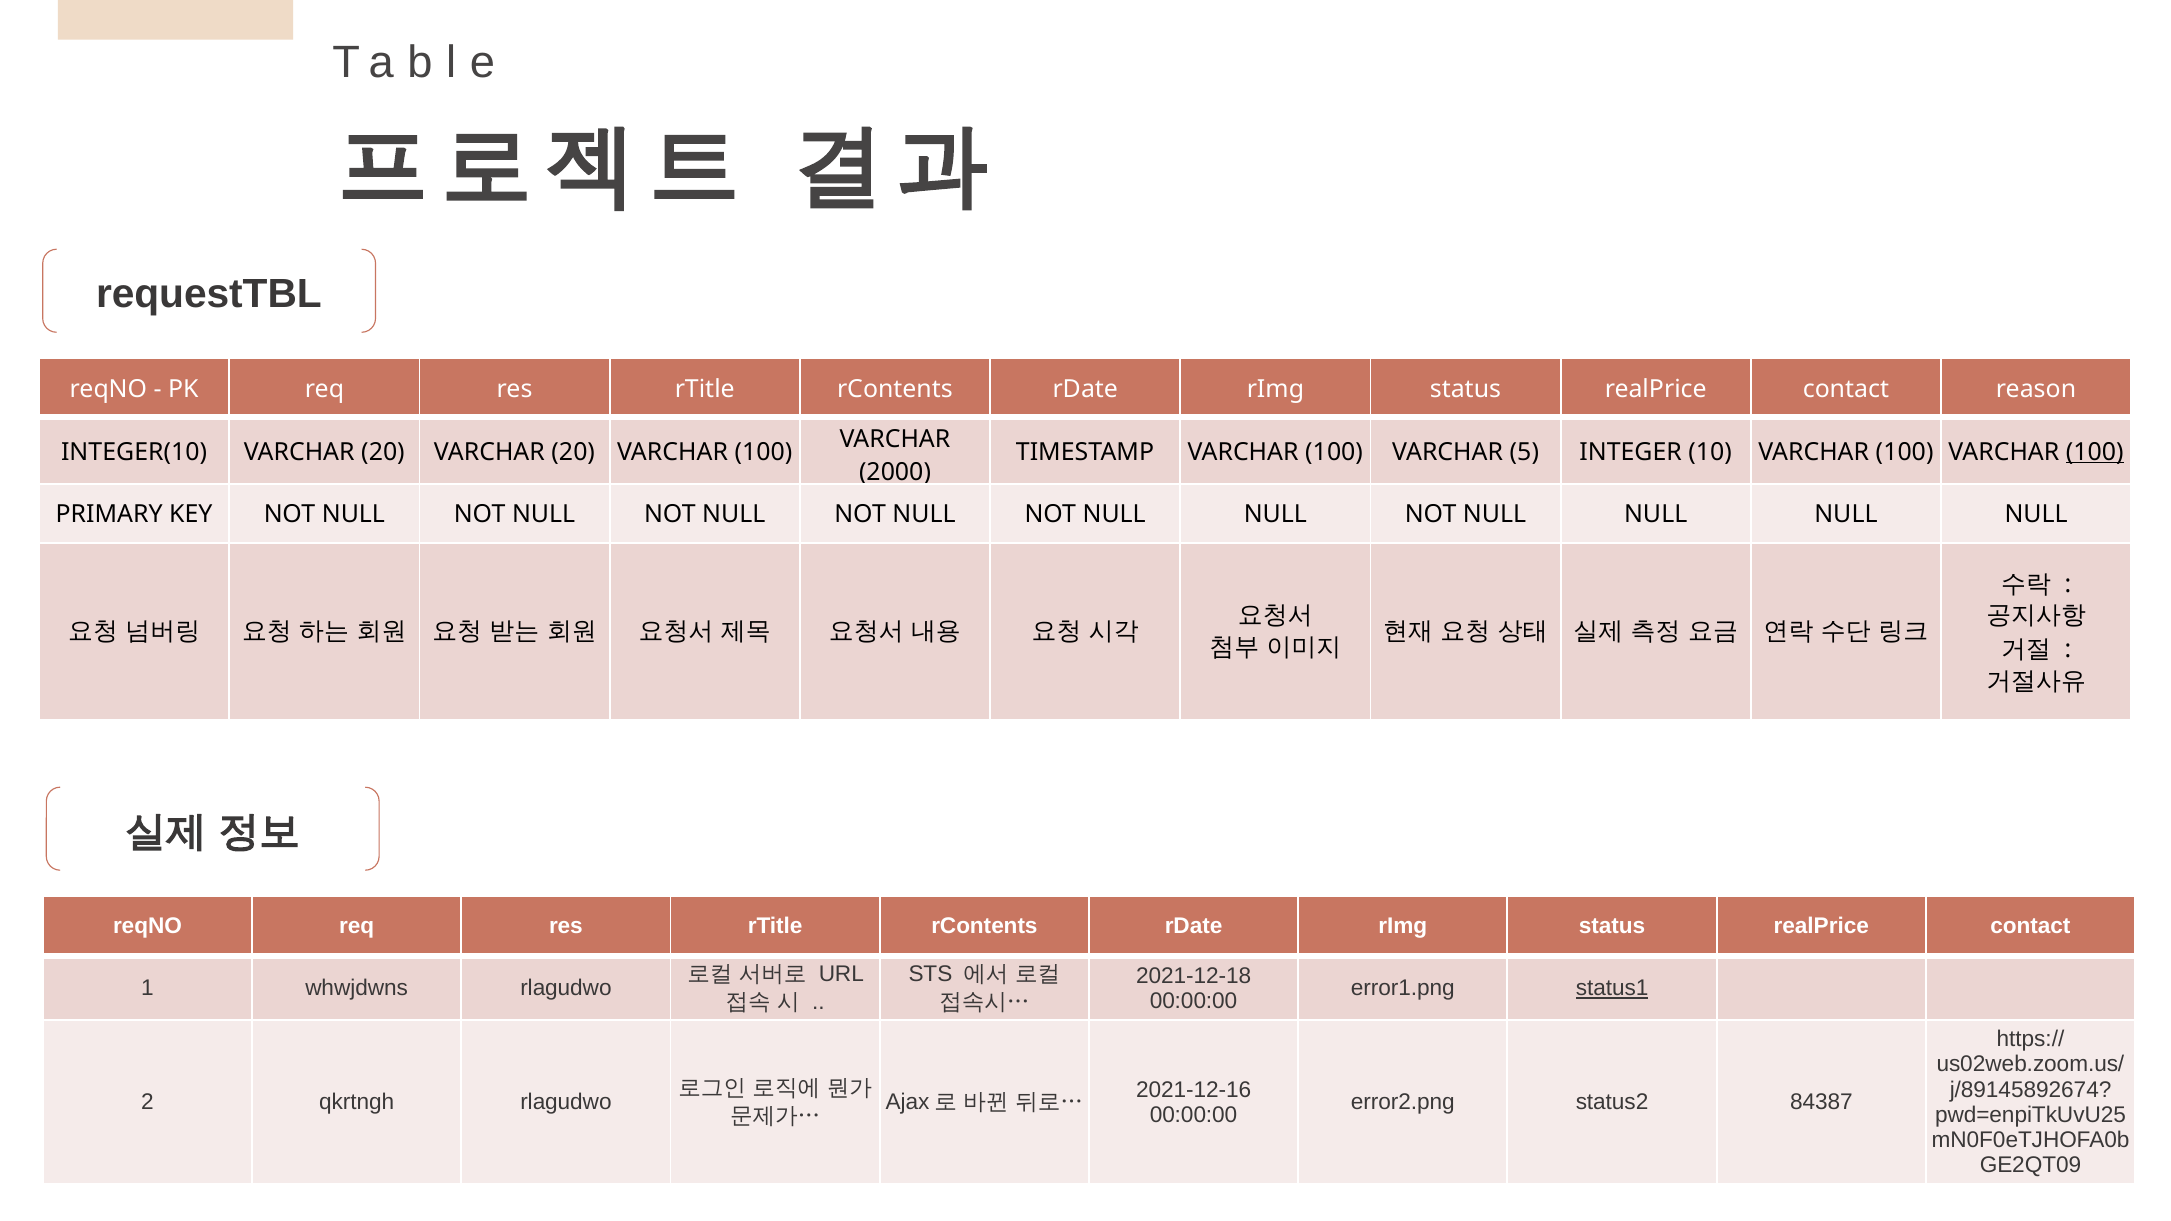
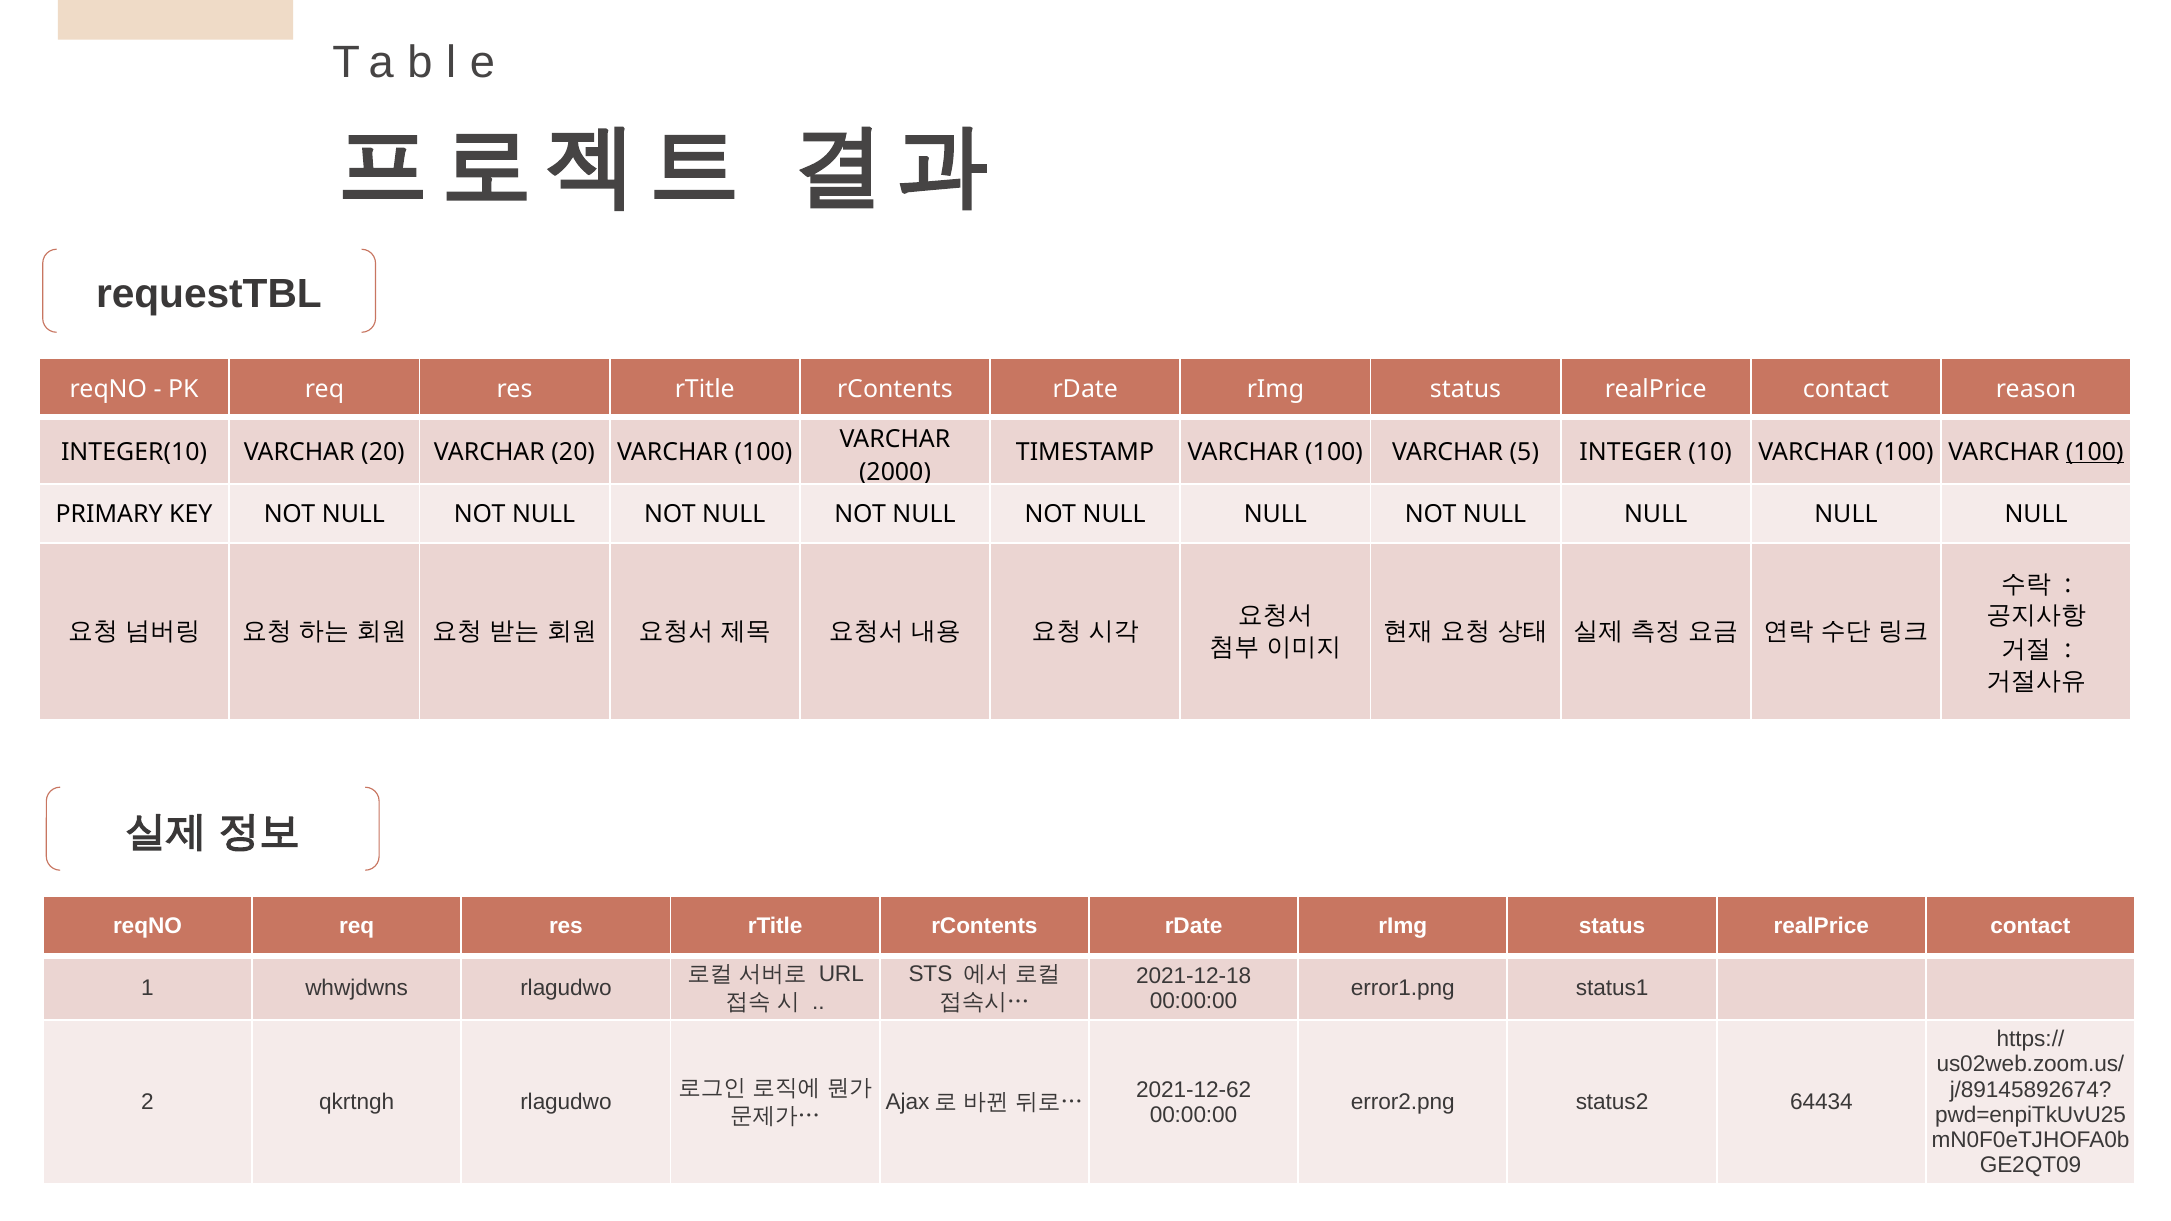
status1 underline: present -> none (1612, 988)
2021-12-16: 2021-12-16 -> 2021-12-62 (1194, 1090)
84387: 84387 -> 64434 (1821, 1102)
